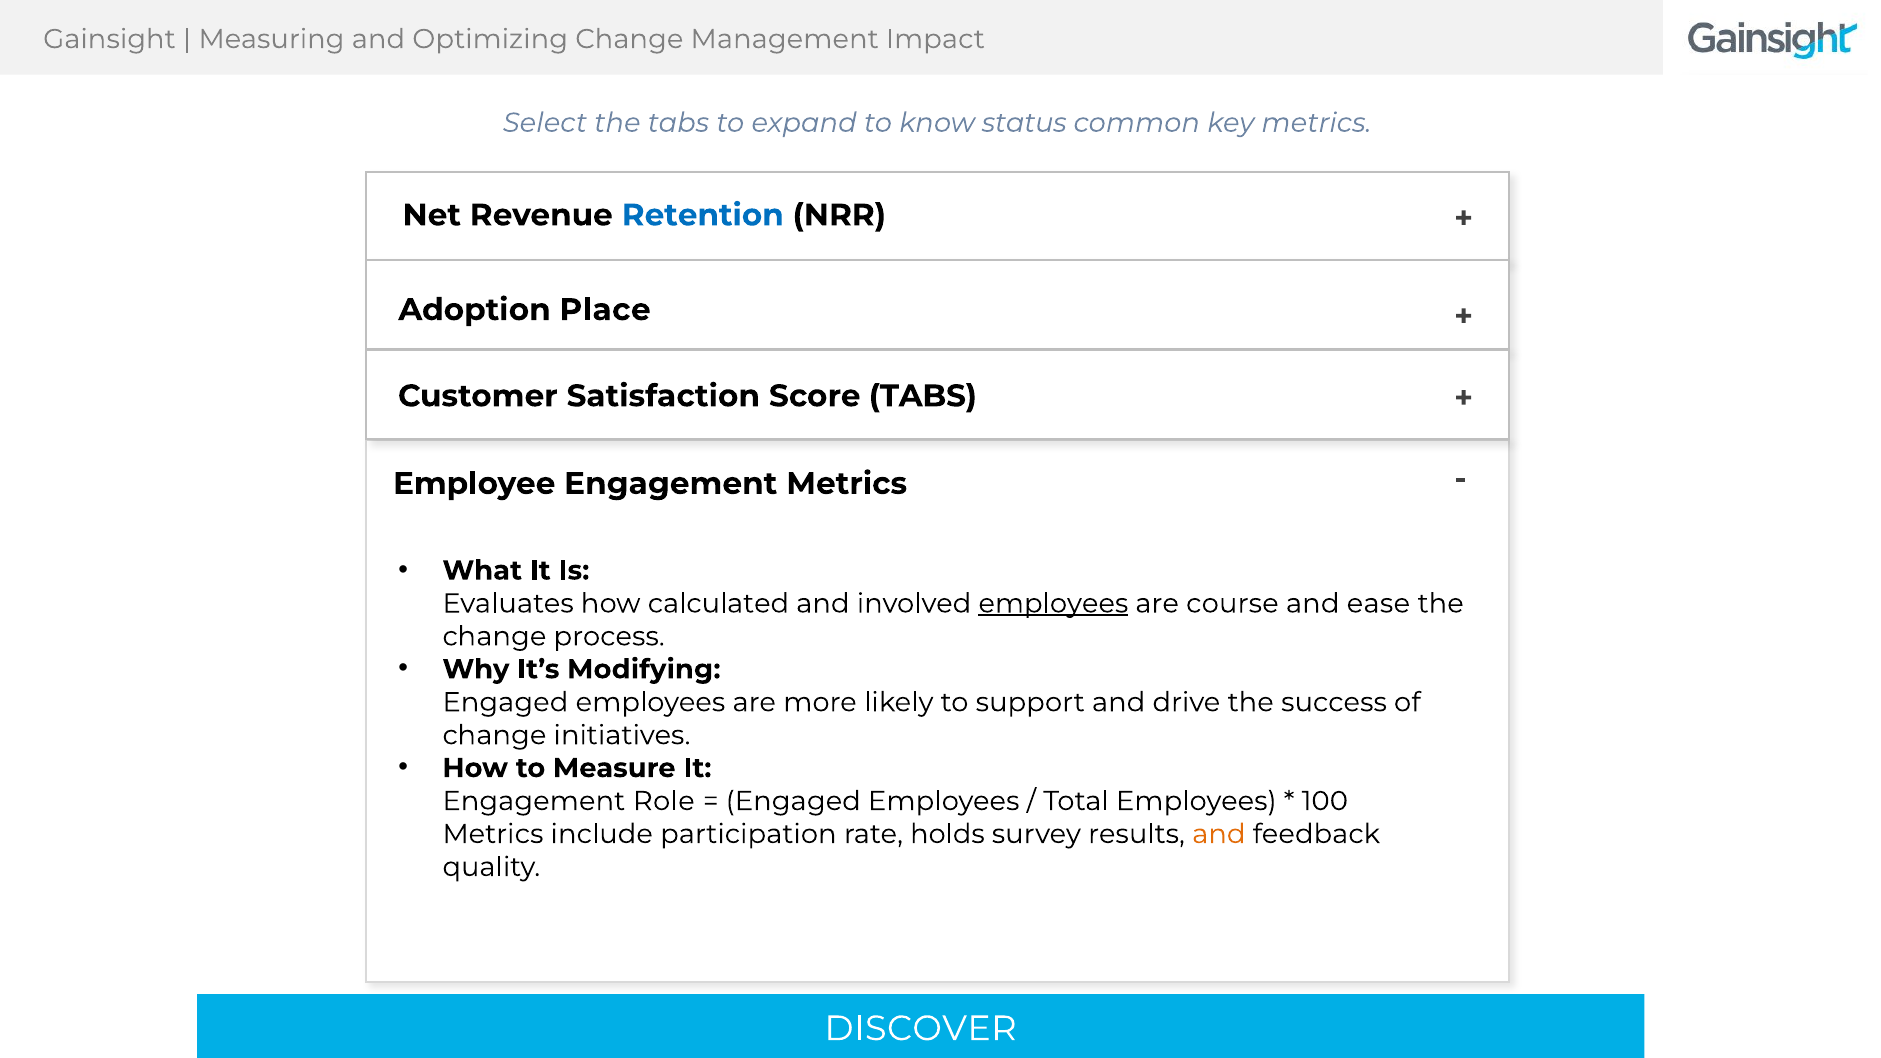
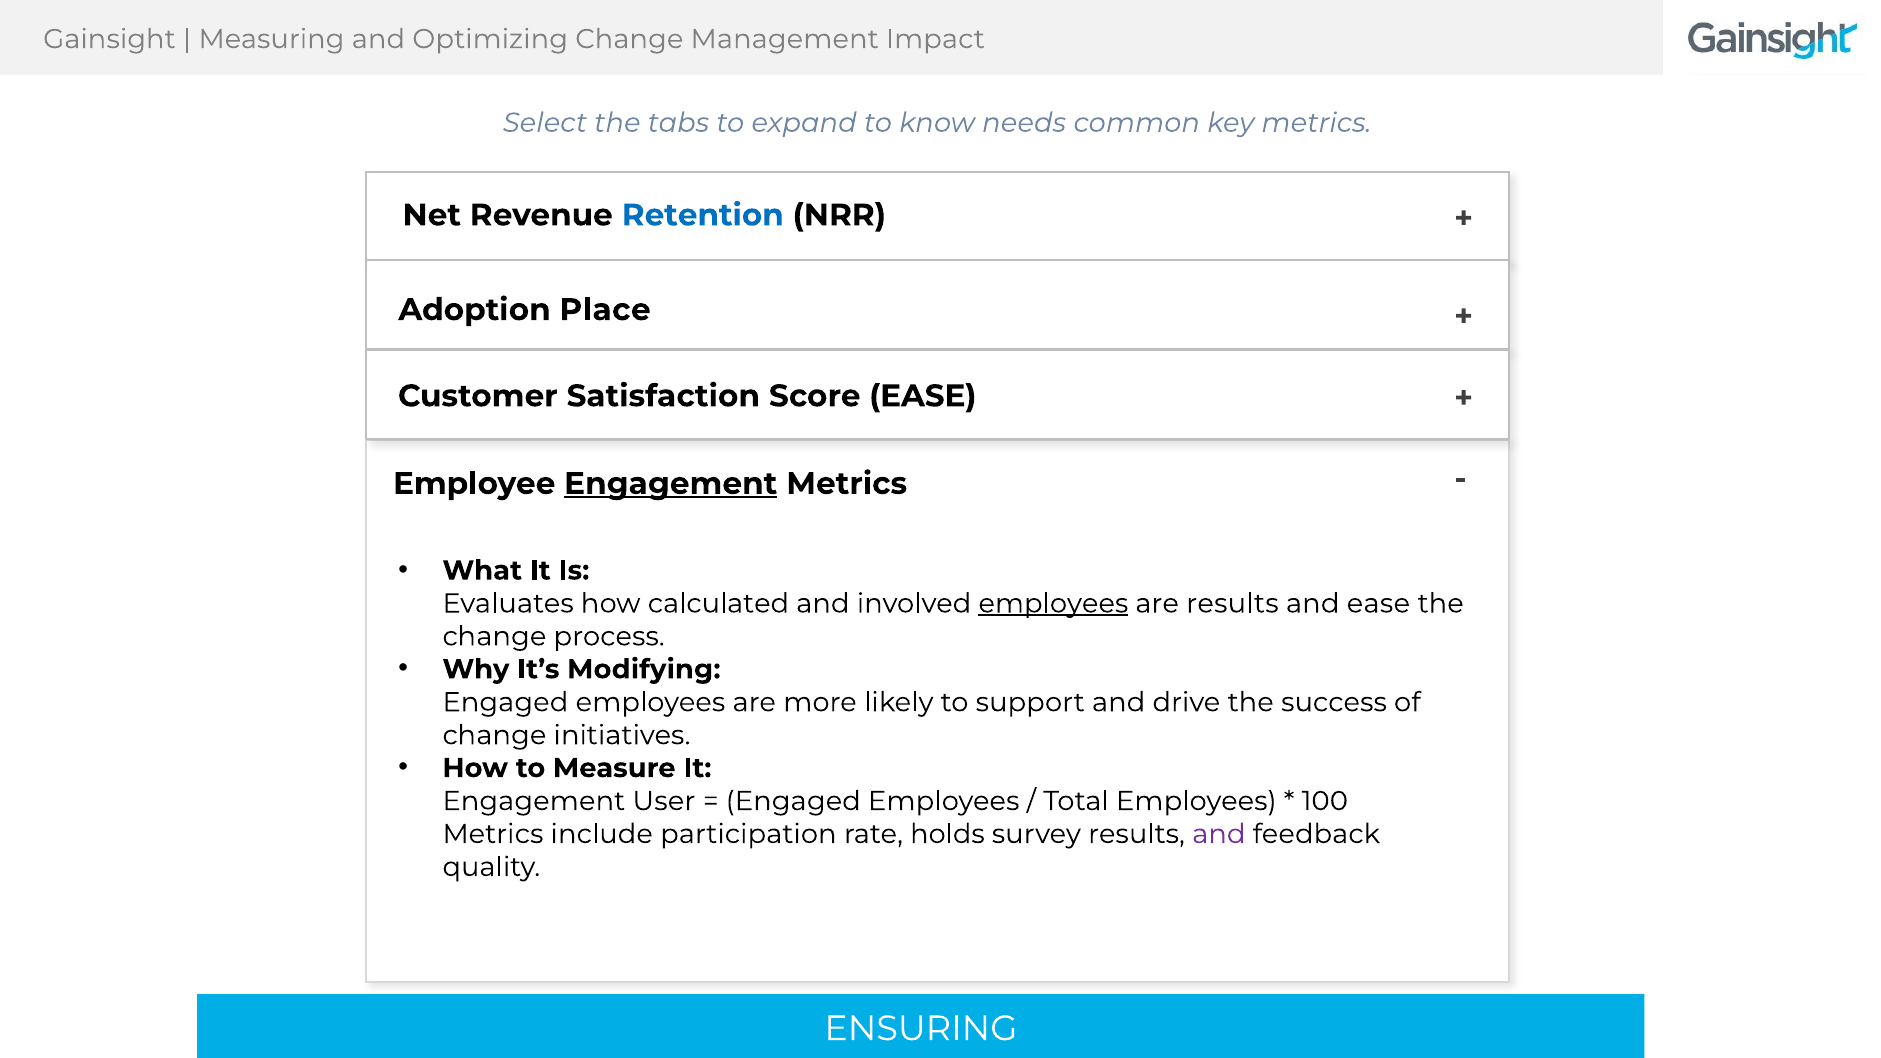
status: status -> needs (1024, 123)
Score TABS: TABS -> EASE (923, 396)
Engagement underline: none -> present (671, 484)
are course: course -> results (1232, 604)
Role: Role -> User (664, 801)
and colour: orange -> purple (1219, 834)
DISCOVER: DISCOVER -> ENSURING (921, 1029)
